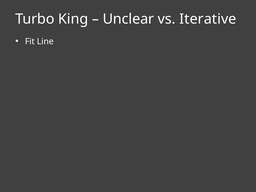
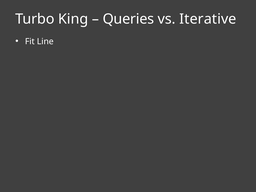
Unclear: Unclear -> Queries (128, 19)
